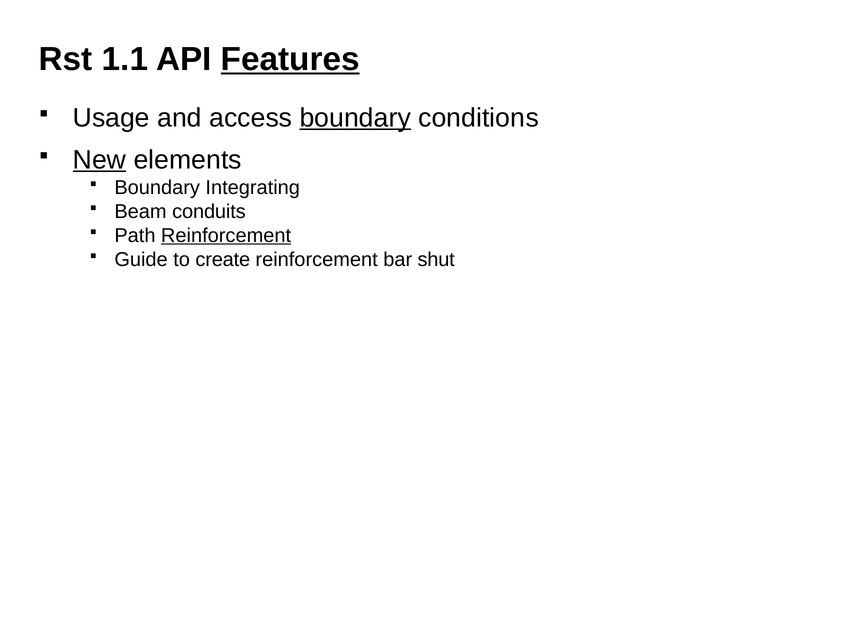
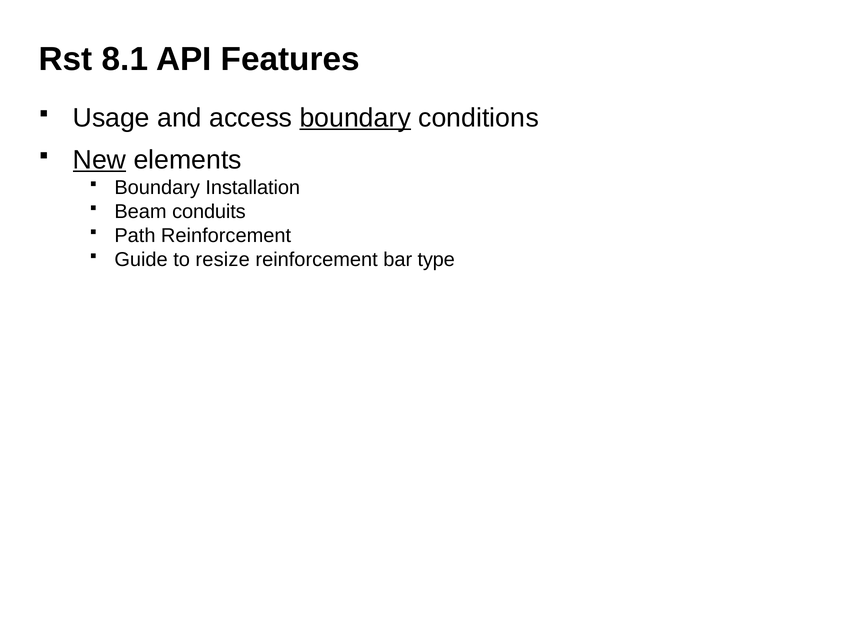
1.1: 1.1 -> 8.1 (125, 59)
Features underline: present -> none (290, 59)
Integrating: Integrating -> Installation (253, 188)
Reinforcement underline: present -> none (226, 236)
create: create -> resize (223, 260)
shut: shut -> type (436, 260)
